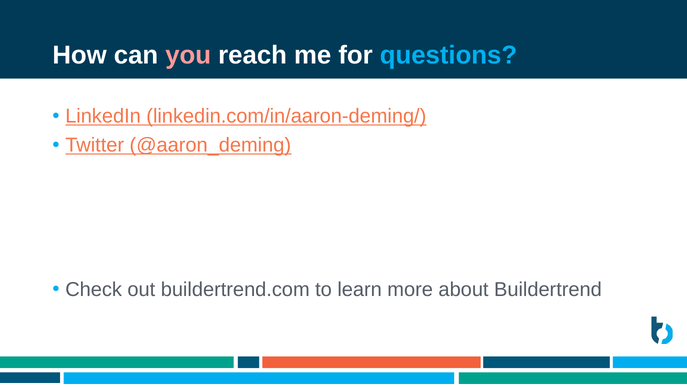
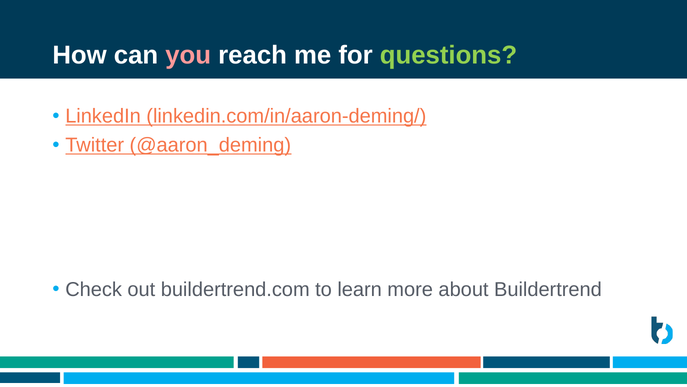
questions colour: light blue -> light green (448, 55)
